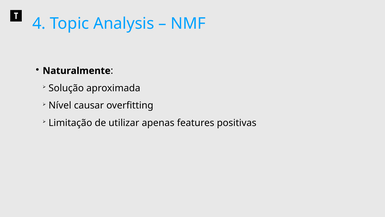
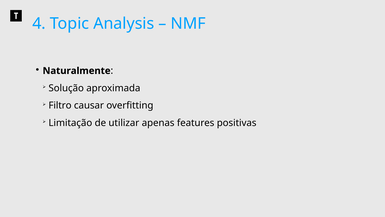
Nível: Nível -> Filtro (60, 105)
